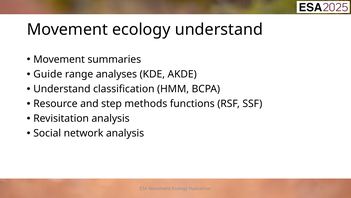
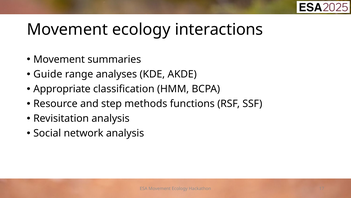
ecology understand: understand -> interactions (219, 29)
Understand: Understand -> Appropriate (62, 89)
